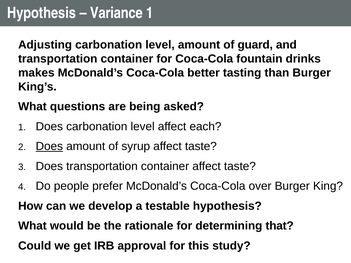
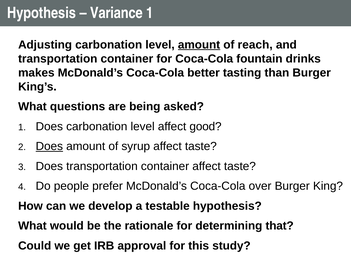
amount underline: none -> present (199, 45)
guard: guard -> reach (255, 45)
each: each -> good (206, 127)
